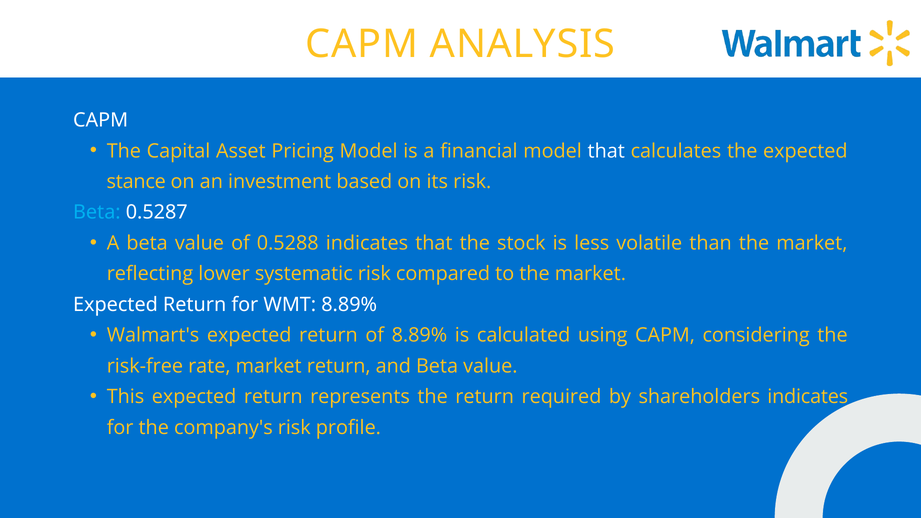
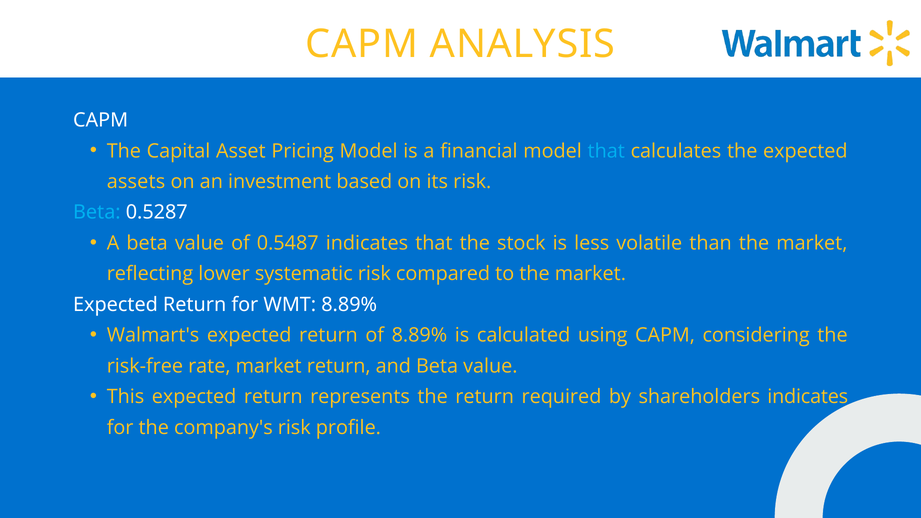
that colour: white -> light blue (606, 151)
stance: stance -> assets (136, 182)
0.5288: 0.5288 -> 0.5487 (288, 243)
